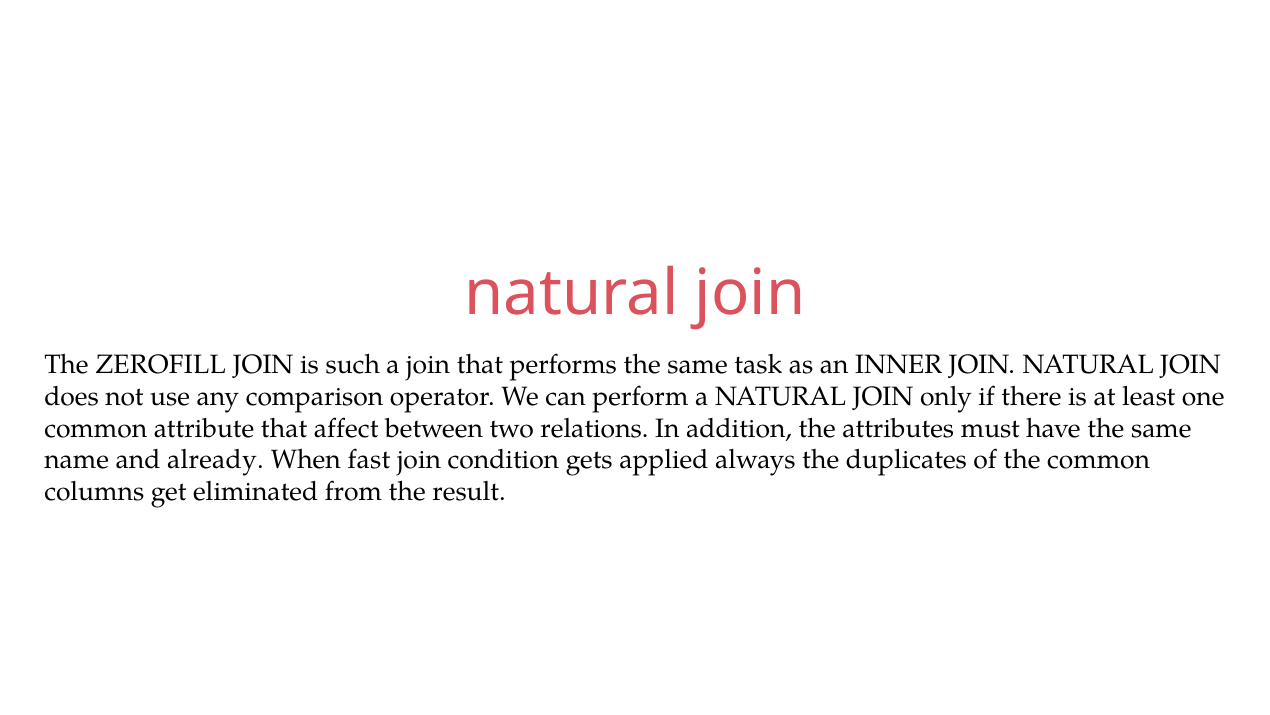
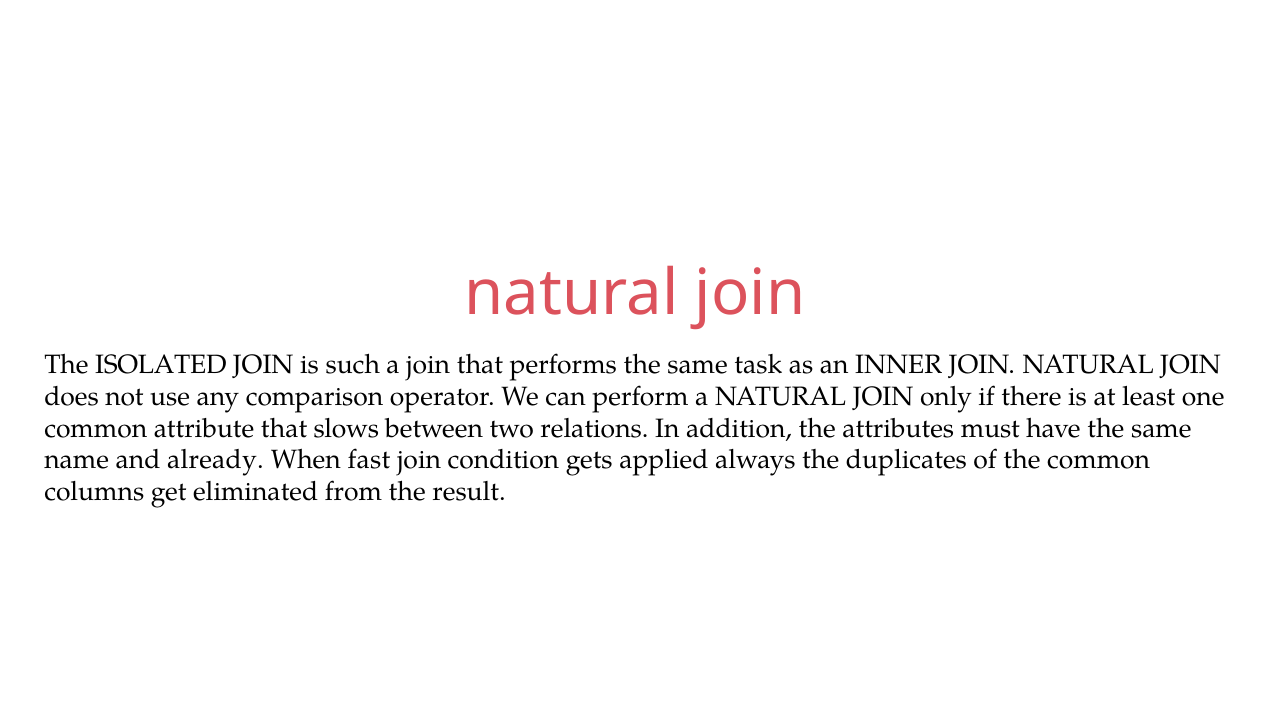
ZEROFILL: ZEROFILL -> ISOLATED (161, 364)
affect: affect -> slows (346, 428)
